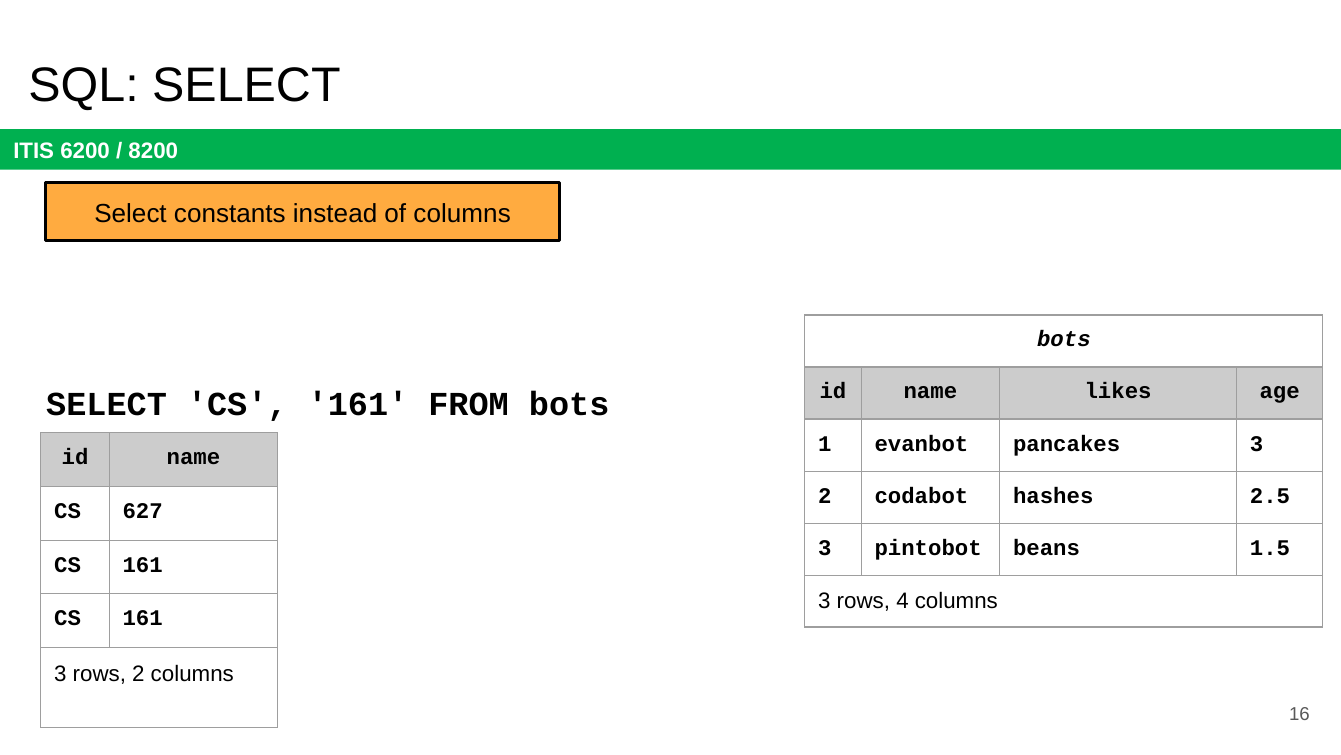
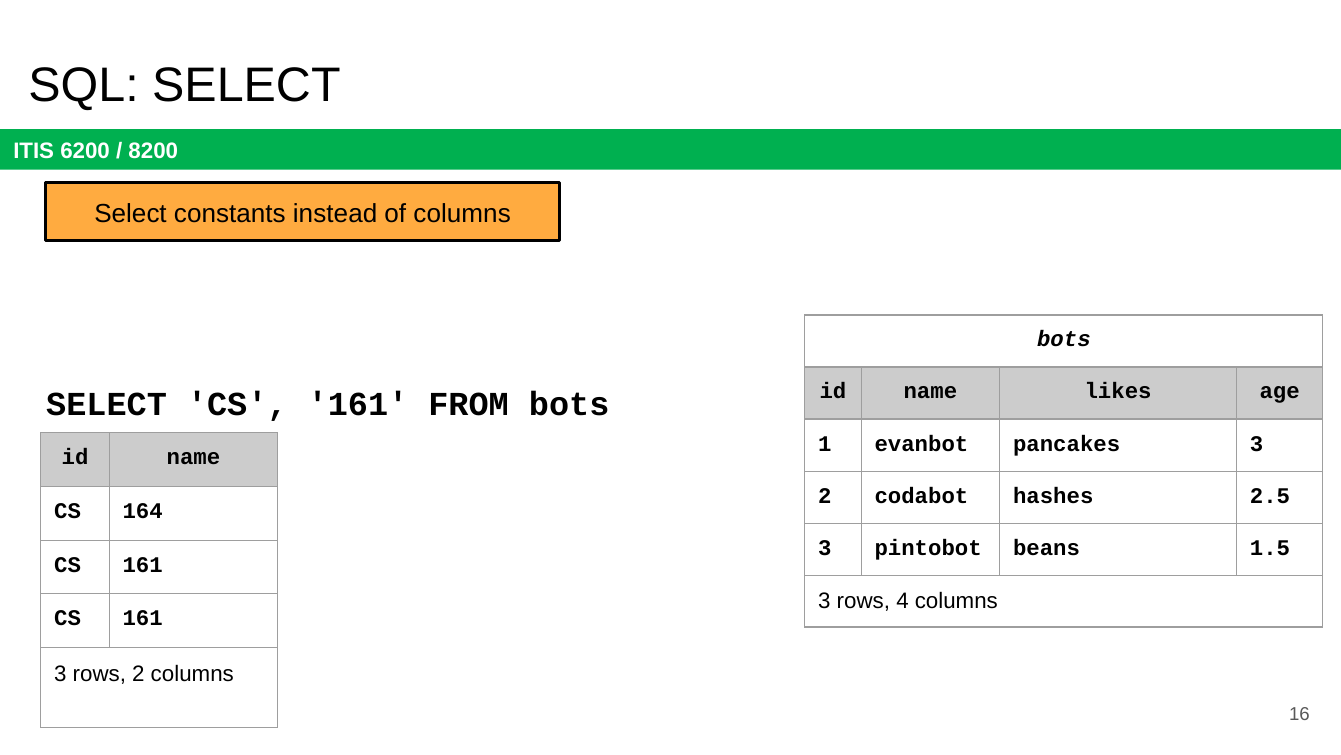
627: 627 -> 164 (143, 511)
